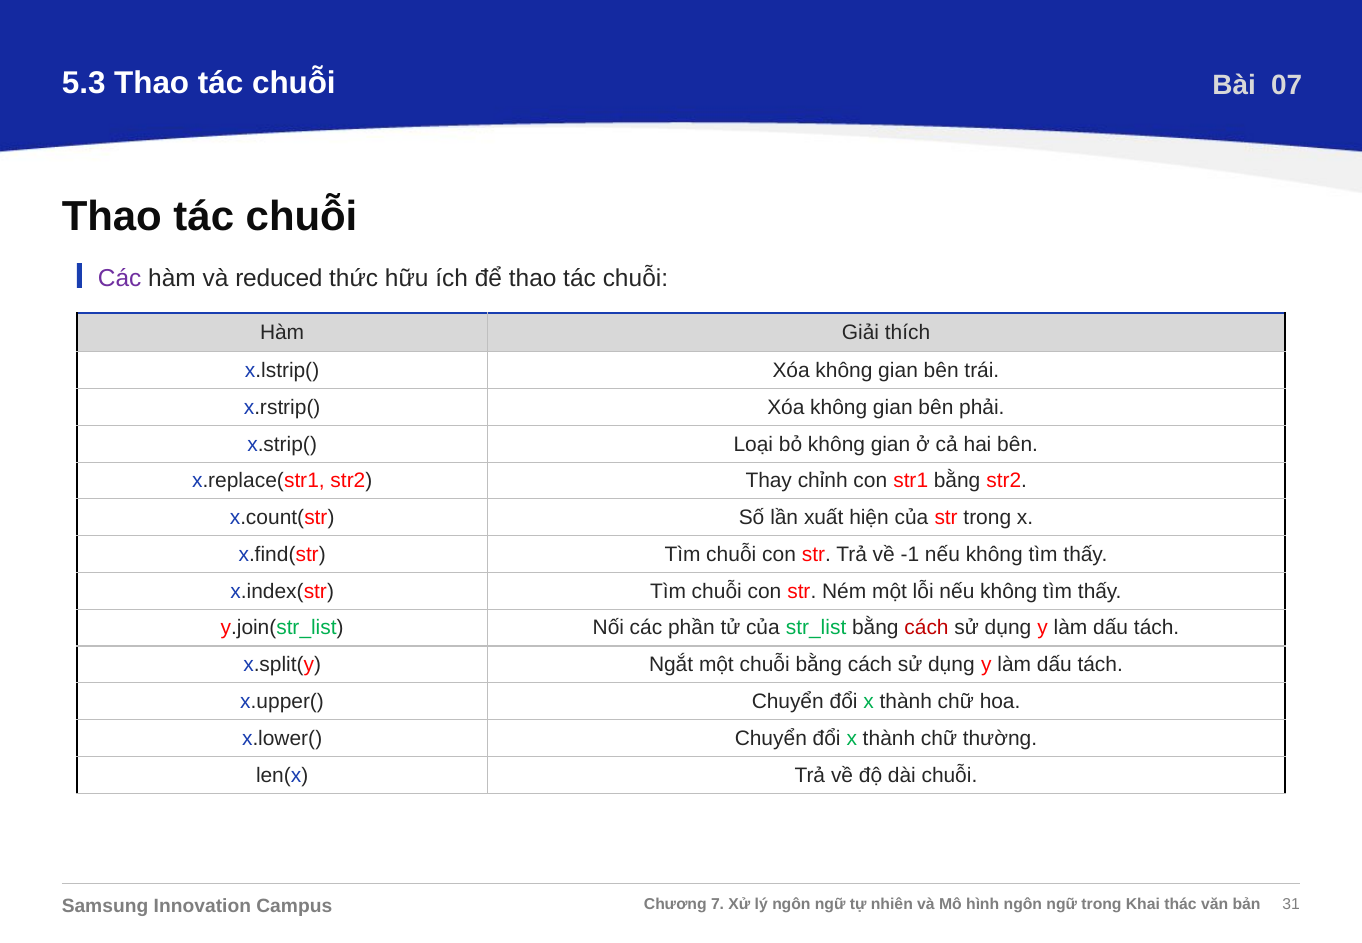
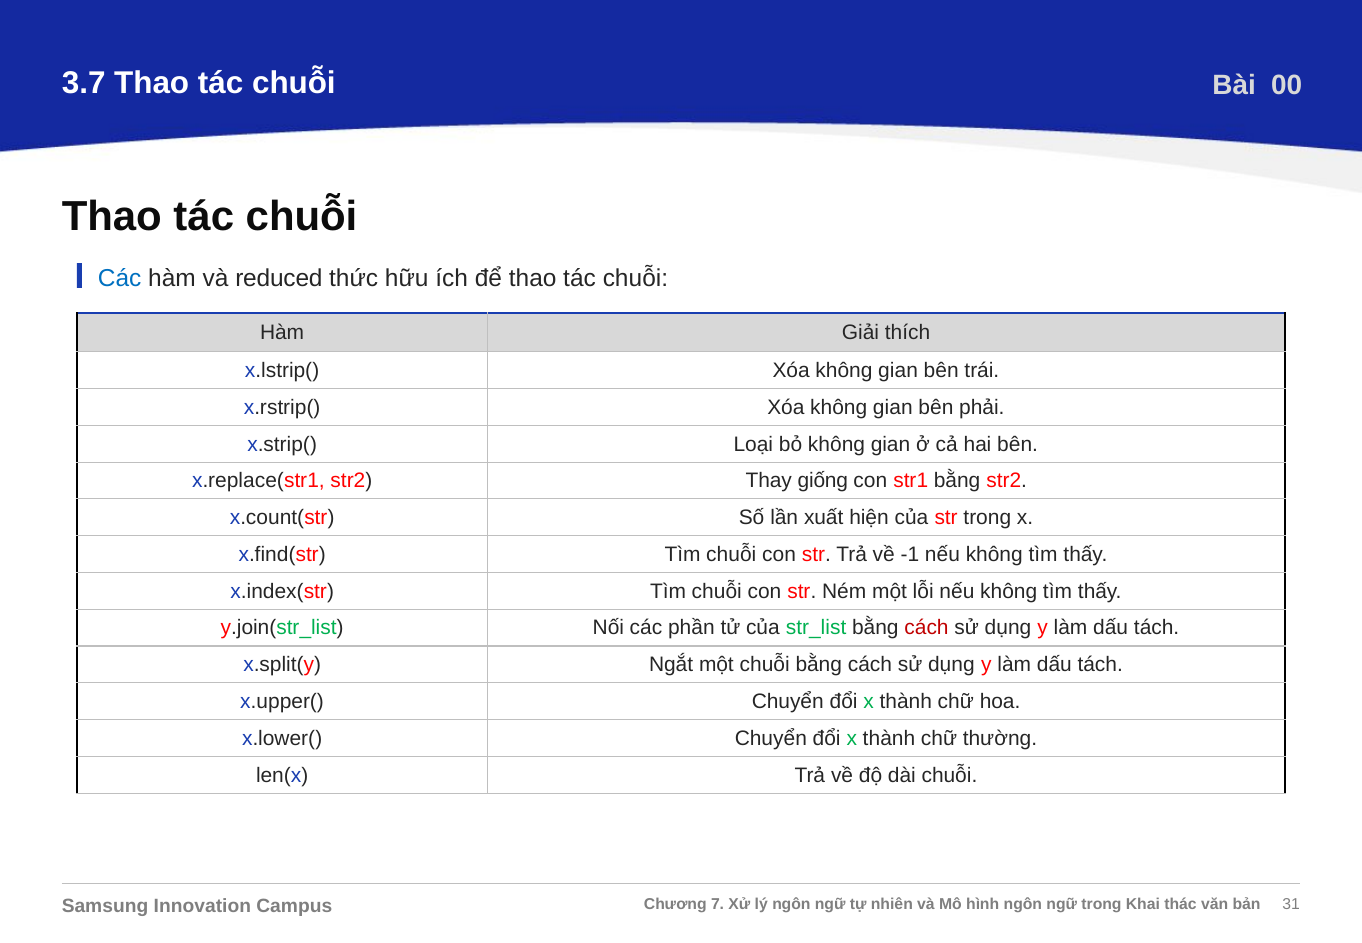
5.3: 5.3 -> 3.7 (84, 83)
07: 07 -> 00 (1287, 85)
Các colour: purple -> blue (120, 278)
chỉnh: chỉnh -> giống (823, 481)
